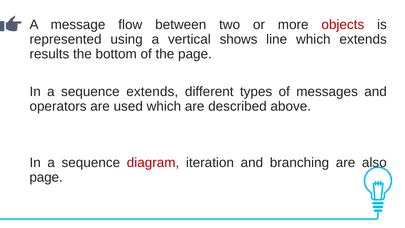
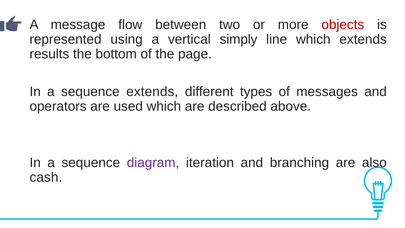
shows: shows -> simply (239, 39)
diagram colour: red -> purple (153, 163)
page: page -> cash (46, 177)
